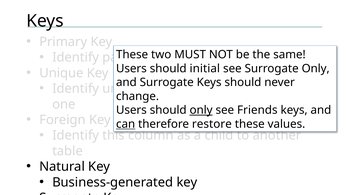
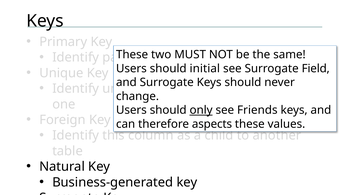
Surrogate Only: Only -> Field (316, 68)
can underline: present -> none (126, 124)
restore: restore -> aspects (212, 124)
